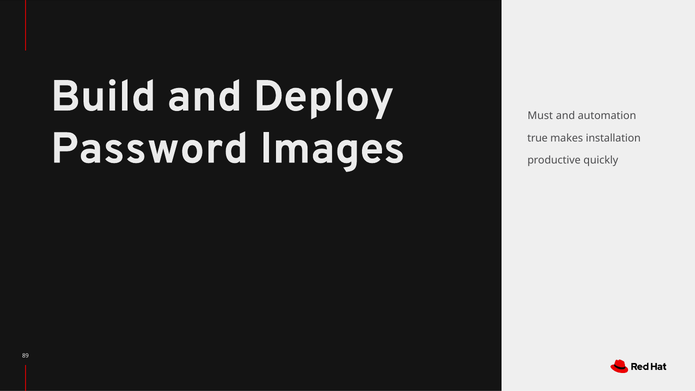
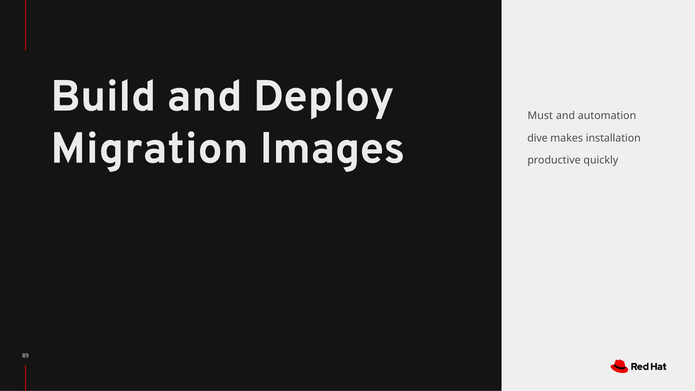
true: true -> dive (538, 138)
Password: Password -> Migration (150, 148)
